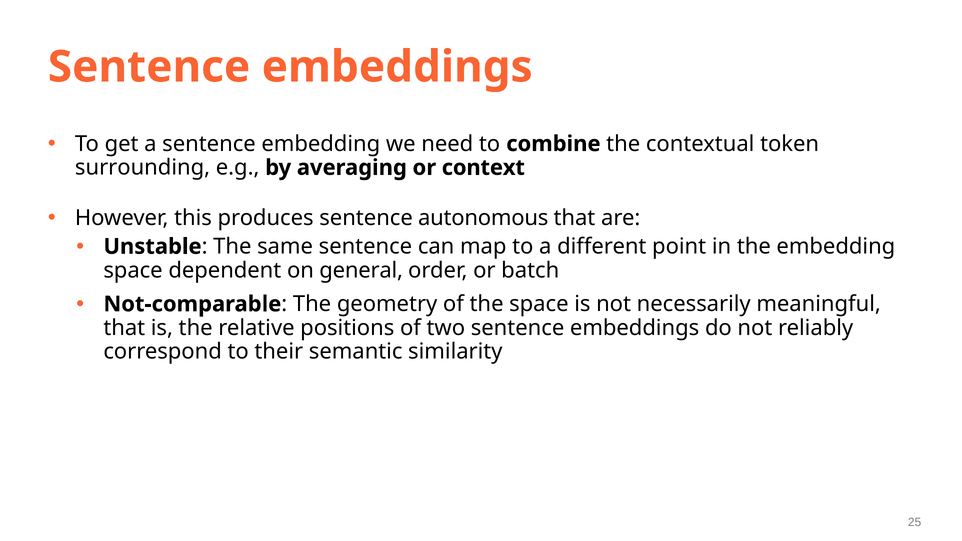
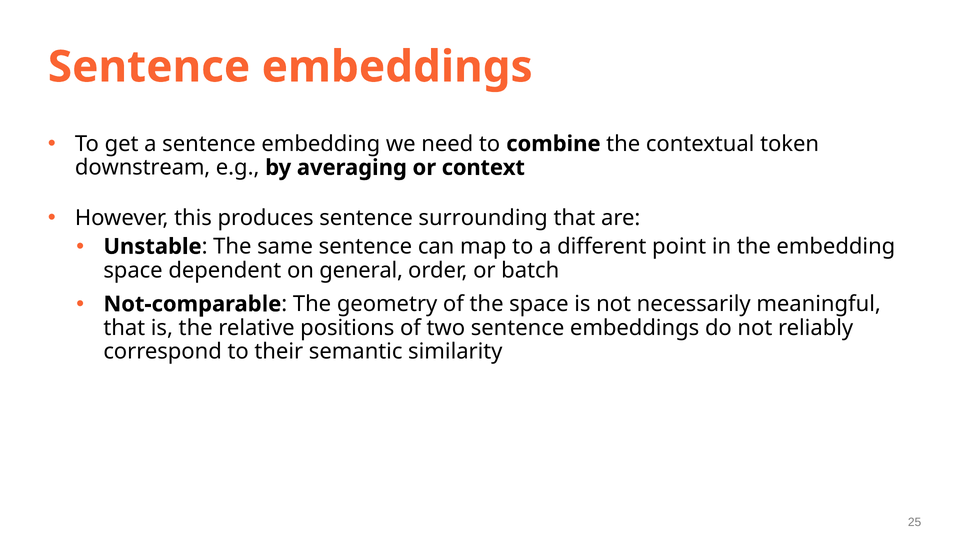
surrounding: surrounding -> downstream (143, 168)
autonomous: autonomous -> surrounding (483, 218)
